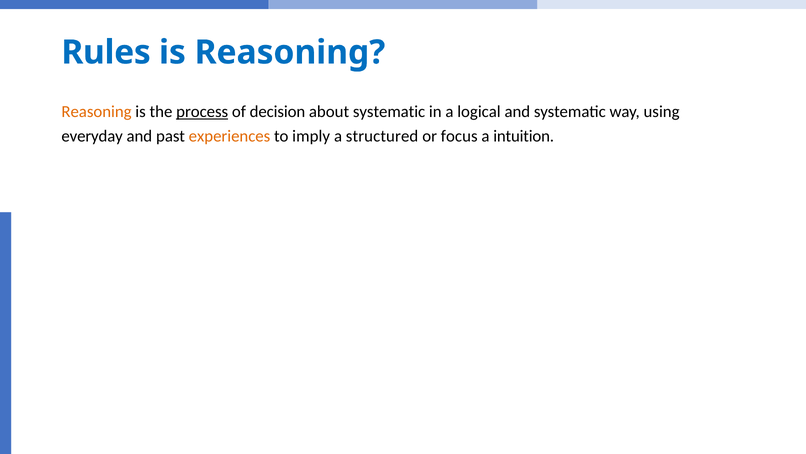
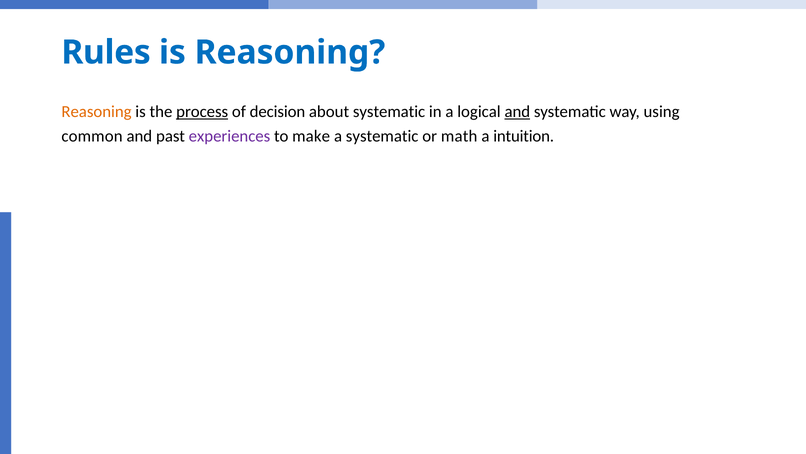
and underline: none -> present (517, 112)
everyday: everyday -> common (92, 136)
experiences colour: orange -> purple (229, 136)
imply: imply -> make (311, 136)
a structured: structured -> systematic (382, 136)
focus: focus -> math (459, 136)
